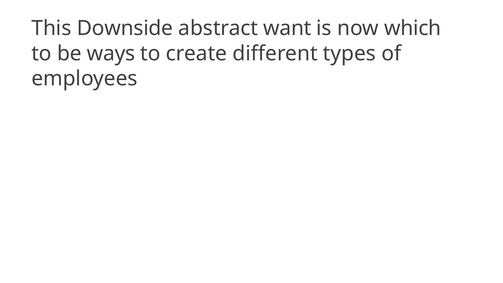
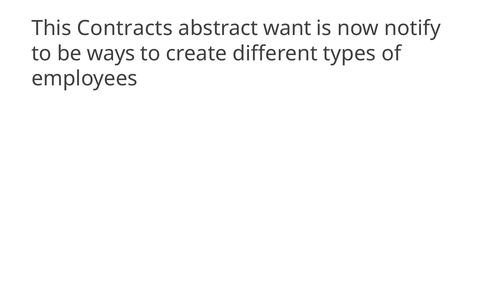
Downside: Downside -> Contracts (125, 28)
which: which -> notify (413, 28)
